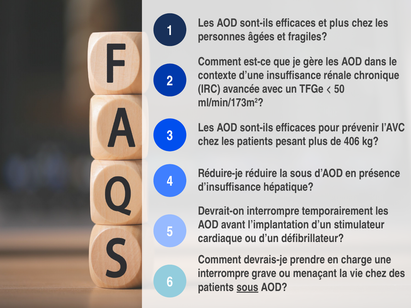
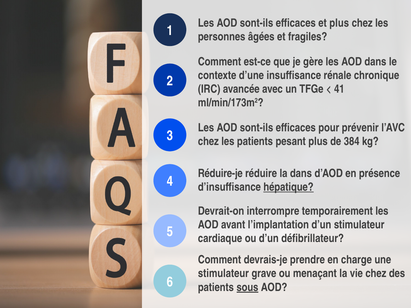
50: 50 -> 41 (339, 89)
406: 406 -> 384 (352, 142)
la sous: sous -> dans (301, 174)
hépatique underline: none -> present (288, 187)
interrompre: interrompre -> stimulateur (223, 274)
